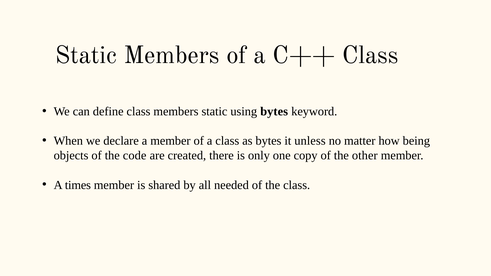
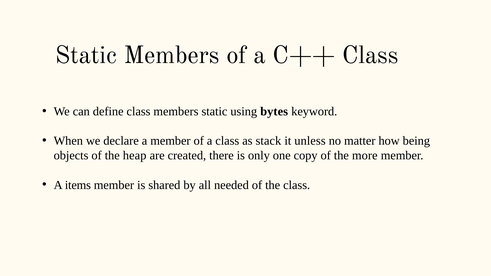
as bytes: bytes -> stack (268, 141)
code: code -> heap (135, 156)
other: other -> more (365, 156)
times: times -> items (78, 185)
